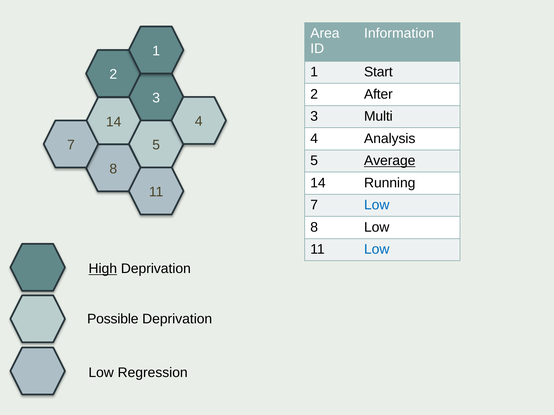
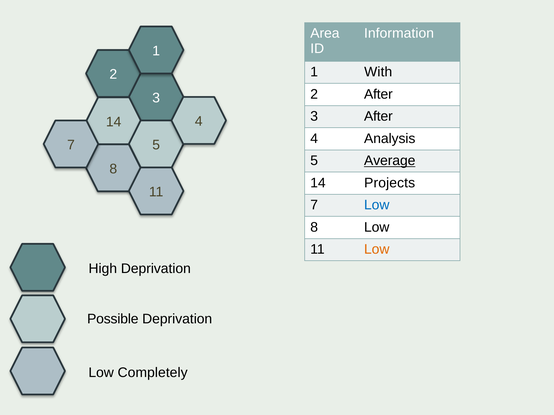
Start: Start -> With (378, 72)
3 Multi: Multi -> After (378, 116)
Running: Running -> Projects (390, 183)
Low colour: blue -> orange (377, 250)
High underline: present -> none (103, 269)
Regression: Regression -> Completely (153, 373)
